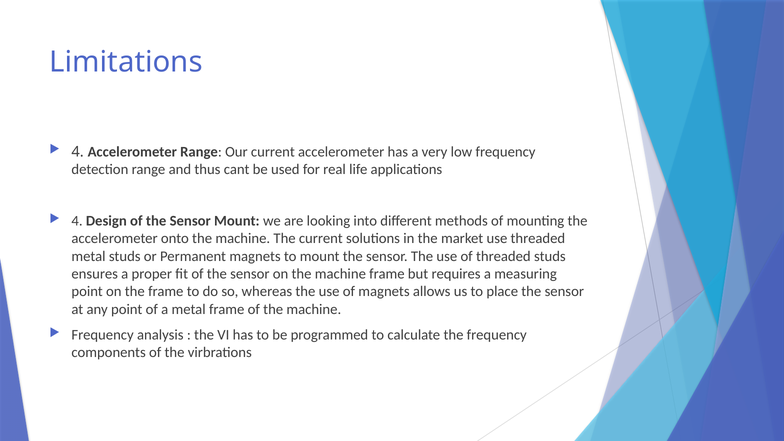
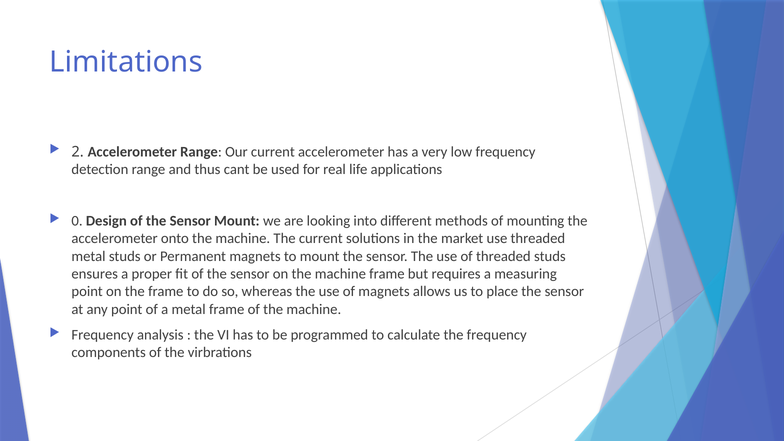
4: 4 -> 2 (78, 152)
4: 4 -> 0 (77, 221)
